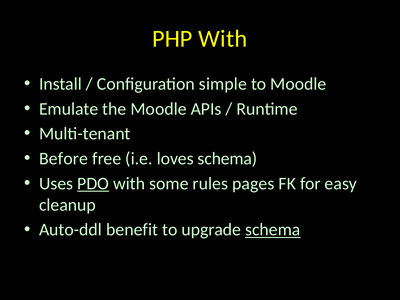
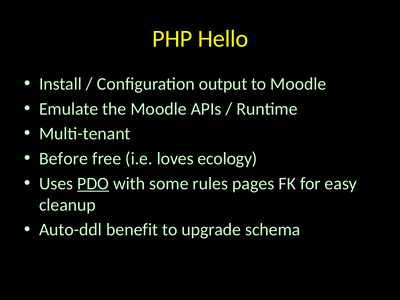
PHP With: With -> Hello (223, 39)
simple: simple -> output (223, 84)
loves schema: schema -> ecology (227, 159)
schema underline: present -> none (273, 230)
